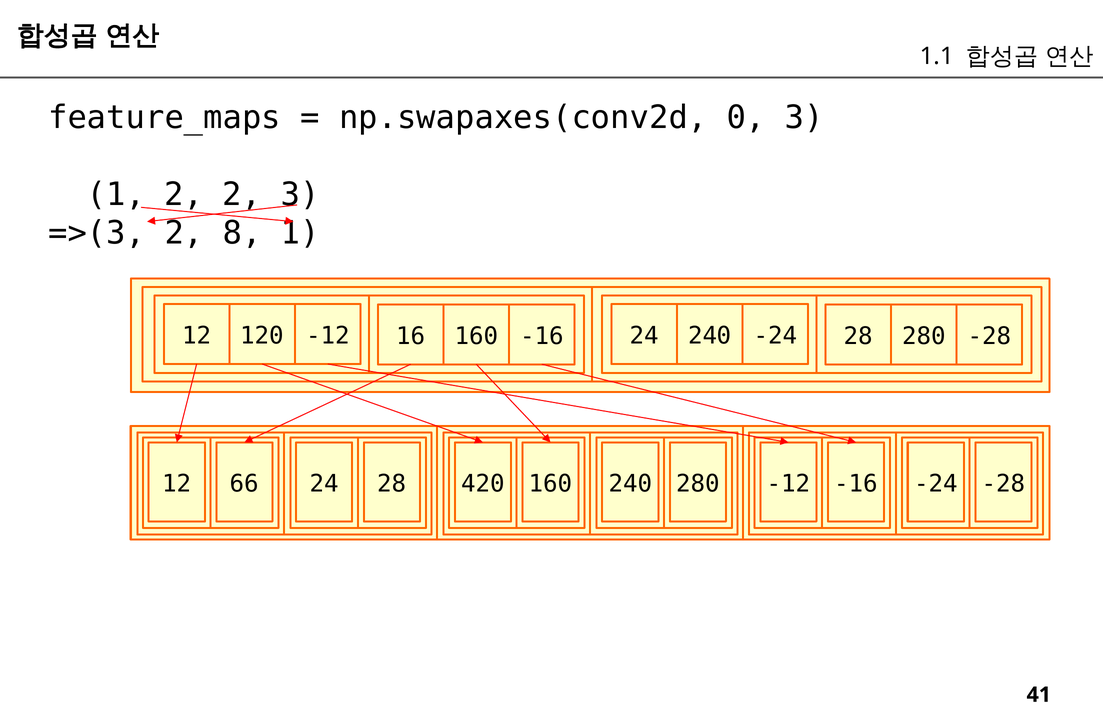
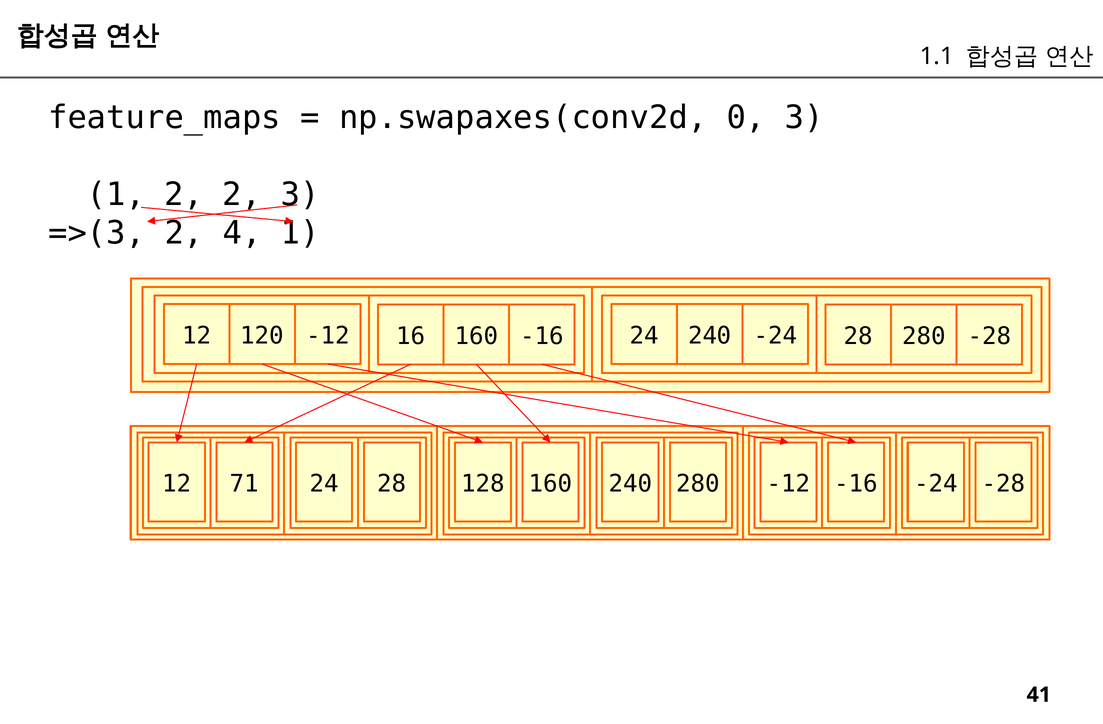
8: 8 -> 4 (242, 233)
66: 66 -> 71 (244, 484)
420: 420 -> 128 (483, 484)
